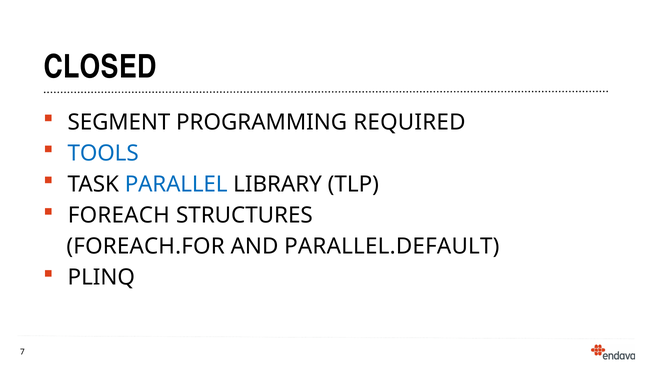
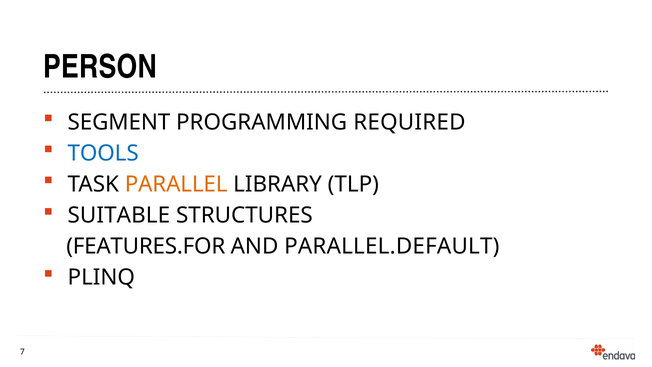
CLOSED: CLOSED -> PERSON (100, 67)
PARALLEL colour: blue -> orange (176, 184)
FOREACH: FOREACH -> SUITABLE (119, 215)
FOREACH.FOR: FOREACH.FOR -> FEATURES.FOR (146, 246)
